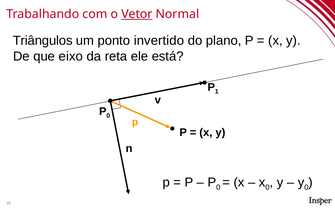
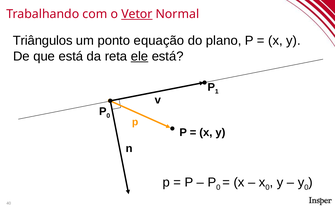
invertido: invertido -> equação (159, 41)
que eixo: eixo -> está (71, 56)
ele underline: none -> present (139, 56)
